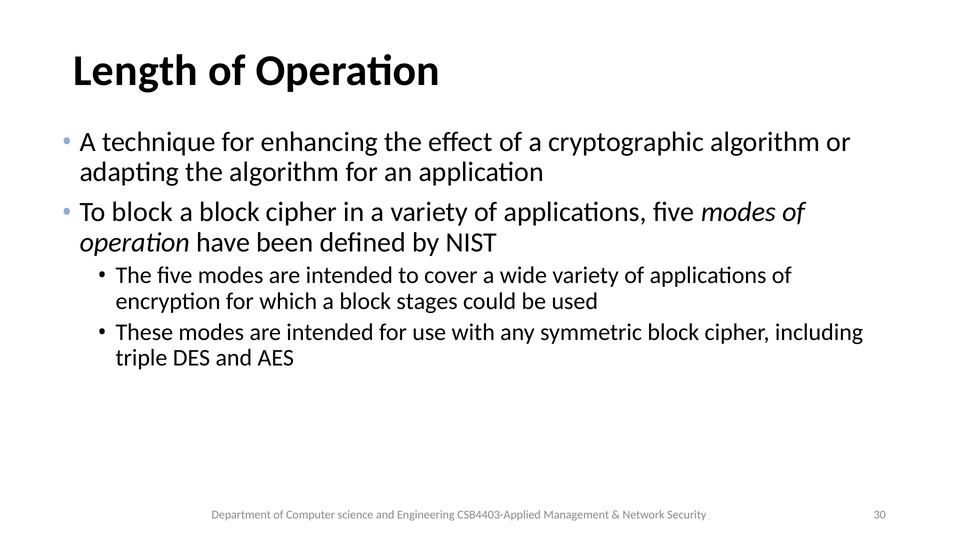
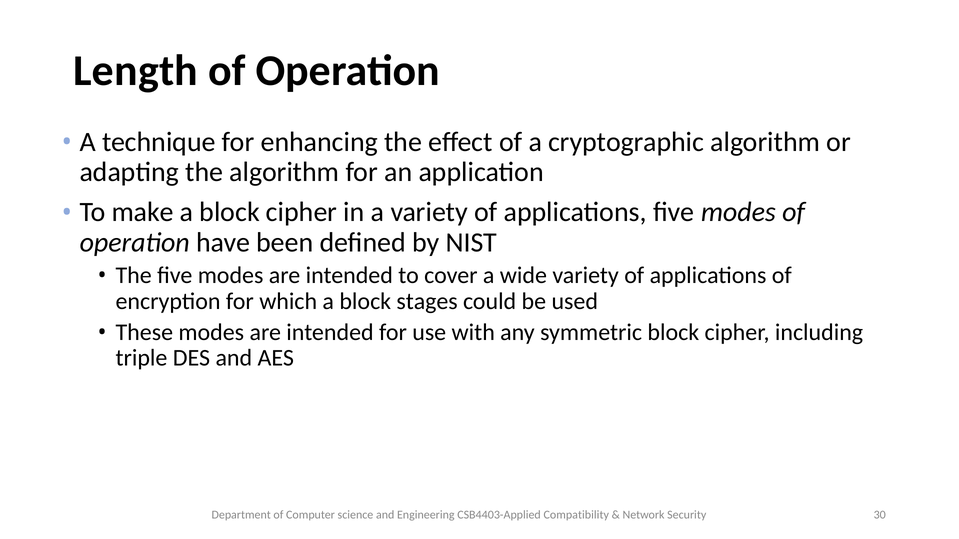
To block: block -> make (143, 212)
Management: Management -> Compatibility (576, 515)
